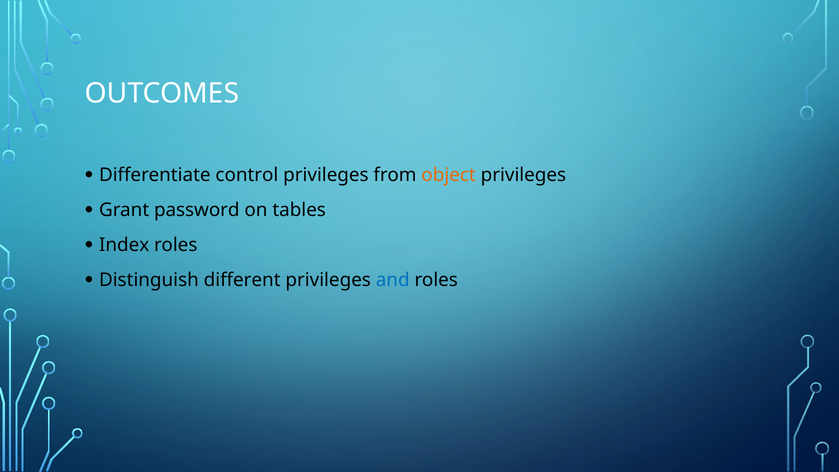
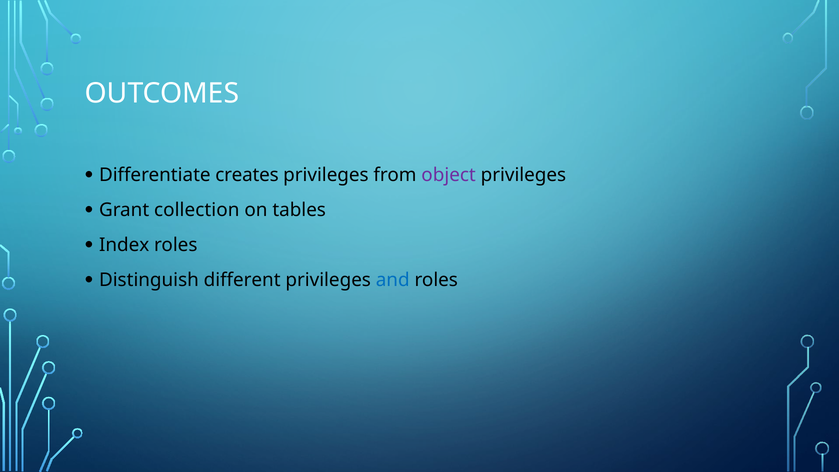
control: control -> creates (247, 175)
object colour: orange -> purple (449, 175)
password: password -> collection (197, 210)
